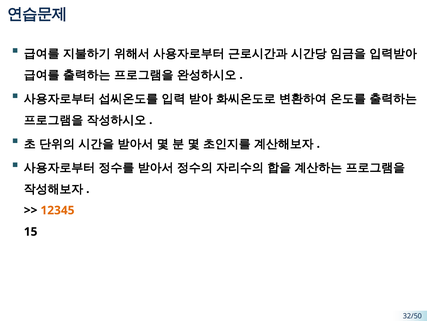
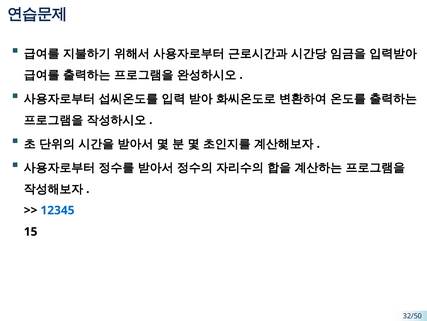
12345 colour: orange -> blue (57, 210)
